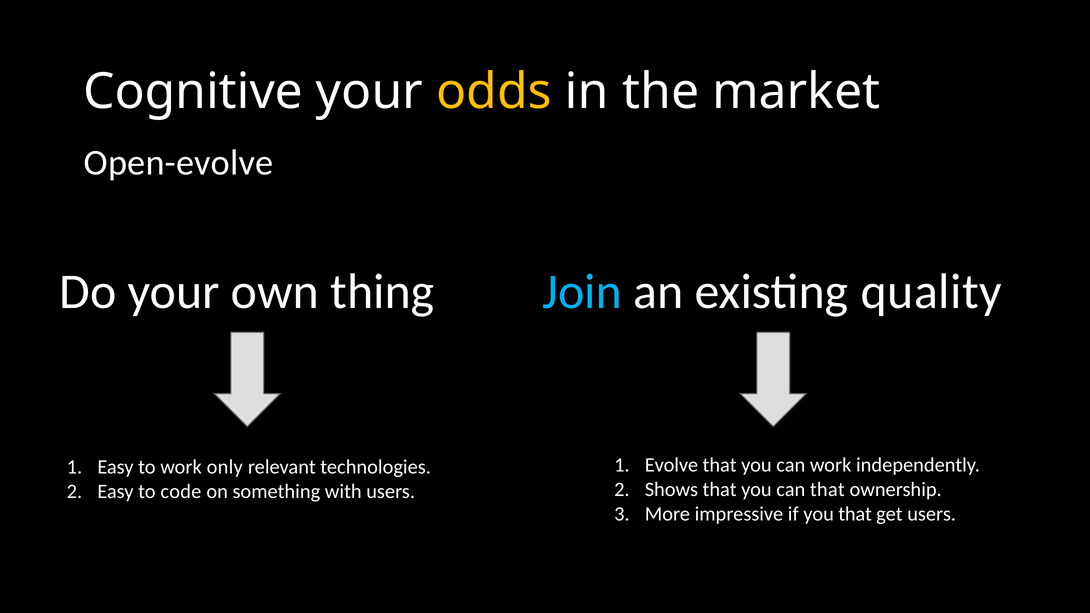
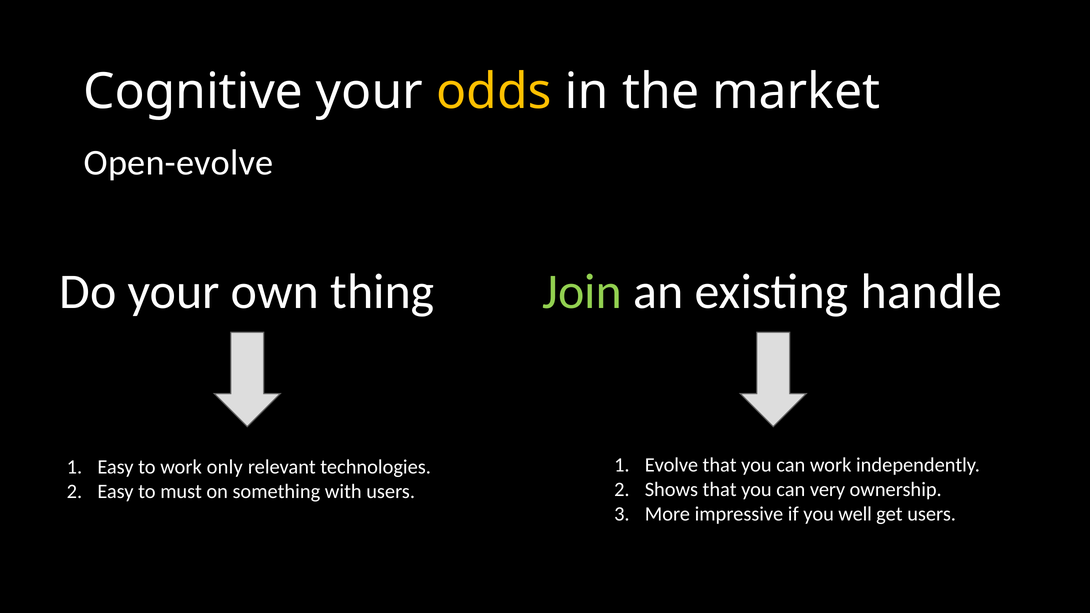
Join colour: light blue -> light green (582, 292)
quality: quality -> handle (931, 292)
can that: that -> very (828, 490)
code: code -> must (181, 492)
you that: that -> well (855, 514)
